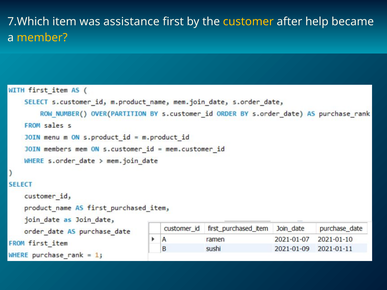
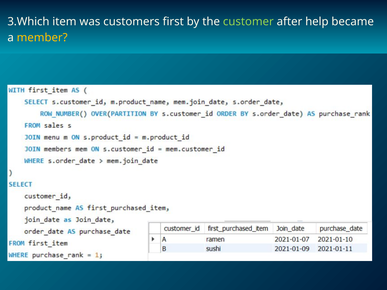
7.Which: 7.Which -> 3.Which (28, 22)
assistance: assistance -> customers (131, 22)
customer colour: yellow -> light green (248, 22)
